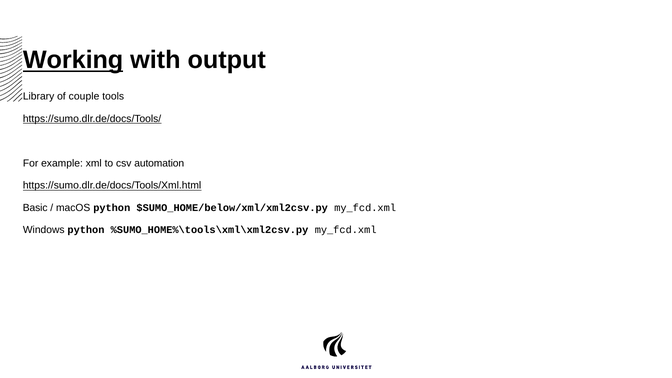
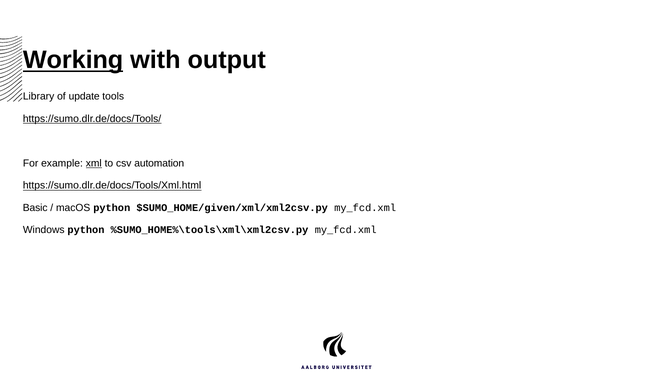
couple: couple -> update (84, 97)
xml underline: none -> present (94, 163)
$SUMO_HOME/below/xml/xml2csv.py: $SUMO_HOME/below/xml/xml2csv.py -> $SUMO_HOME/given/xml/xml2csv.py (232, 208)
